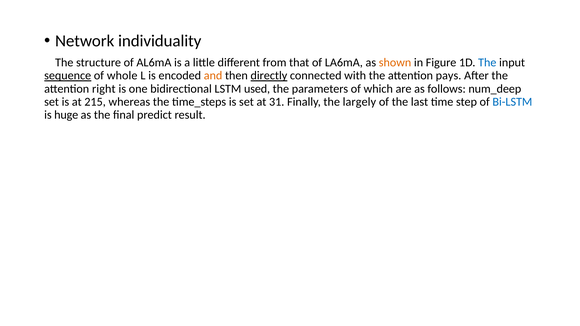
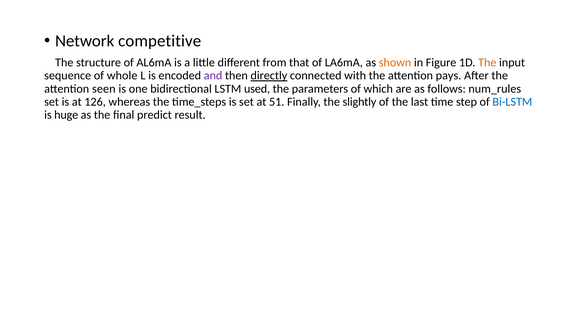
individuality: individuality -> competitive (160, 41)
The colour: blue -> orange (487, 63)
sequence underline: present -> none (68, 76)
and colour: orange -> purple (213, 76)
right: right -> seen (104, 89)
num_deep: num_deep -> num_rules (495, 89)
215: 215 -> 126 (95, 102)
31: 31 -> 51 (277, 102)
largely: largely -> slightly (359, 102)
